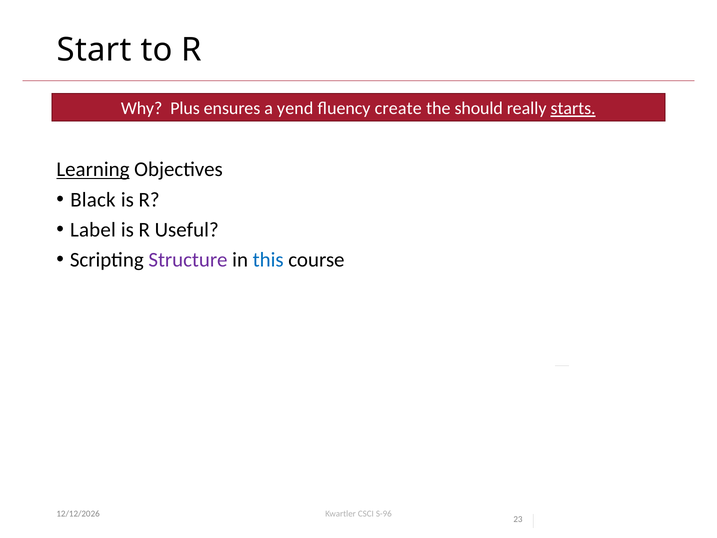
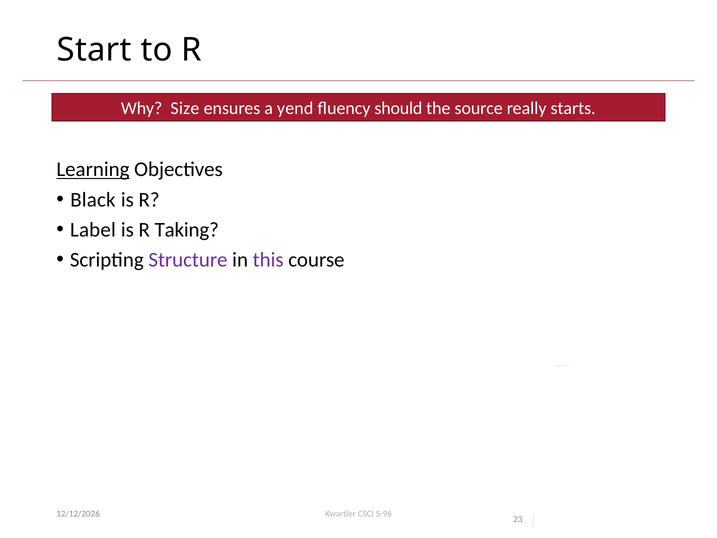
Plus: Plus -> Size (185, 108)
create: create -> should (398, 108)
should: should -> source (479, 108)
starts underline: present -> none (573, 108)
Useful: Useful -> Taking (187, 230)
this colour: blue -> purple (268, 260)
